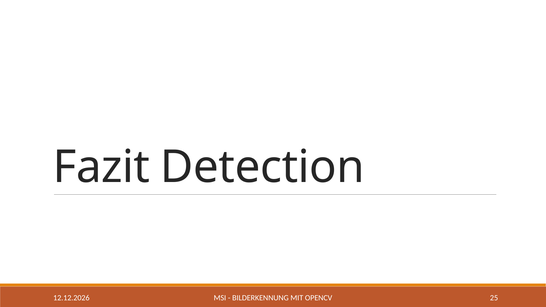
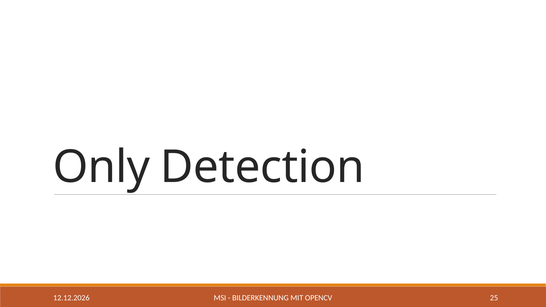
Fazit: Fazit -> Only (101, 167)
